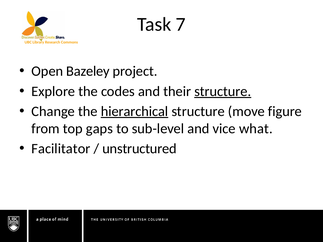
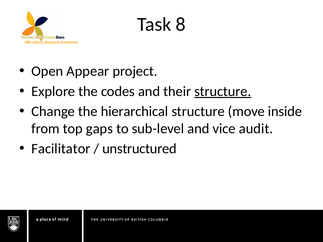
7: 7 -> 8 (181, 25)
Bazeley: Bazeley -> Appear (88, 71)
hierarchical underline: present -> none (135, 111)
figure: figure -> inside (285, 111)
what: what -> audit (256, 129)
